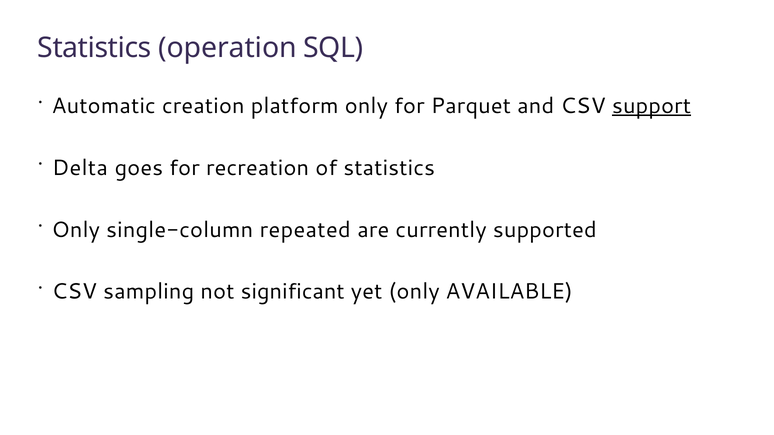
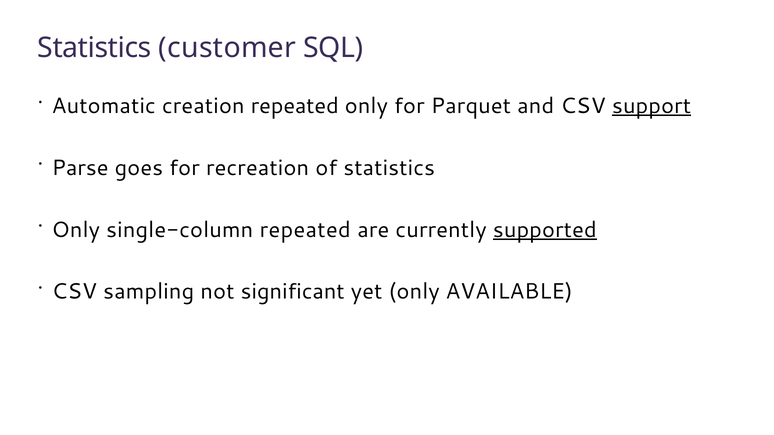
operation: operation -> customer (227, 48)
creation platform: platform -> repeated (295, 106)
Delta: Delta -> Parse (80, 168)
supported underline: none -> present (545, 230)
